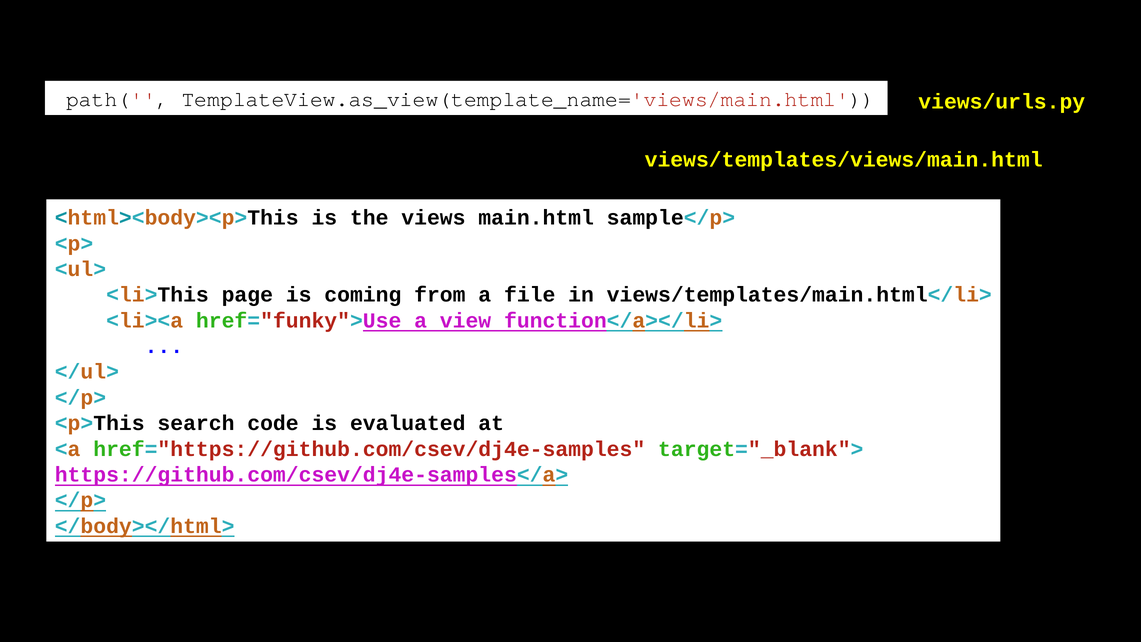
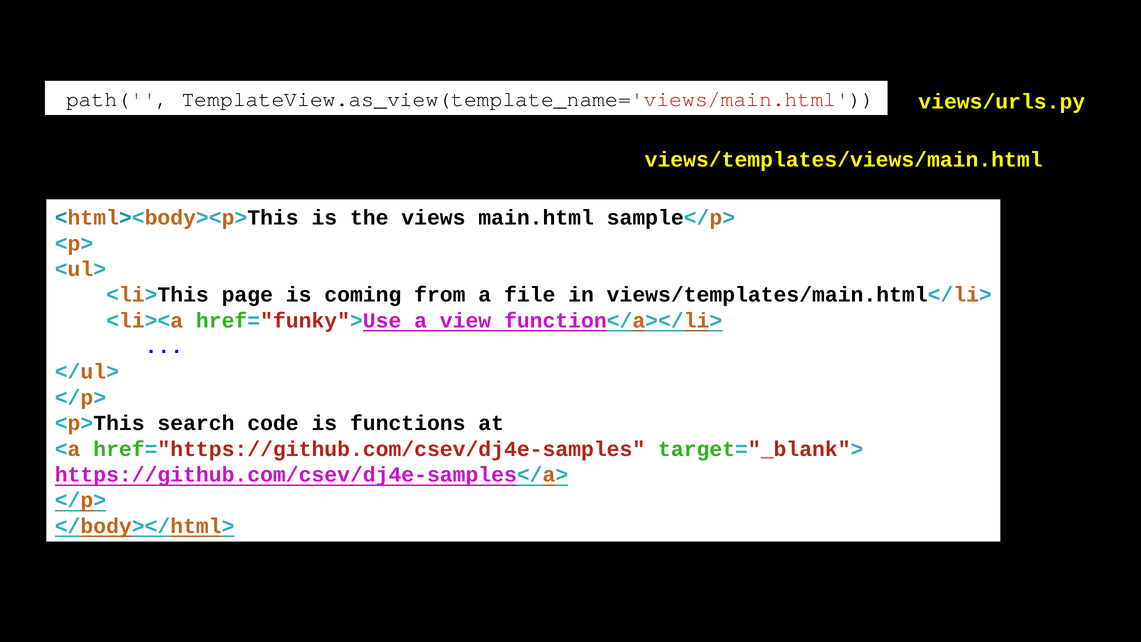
evaluated: evaluated -> functions (408, 423)
